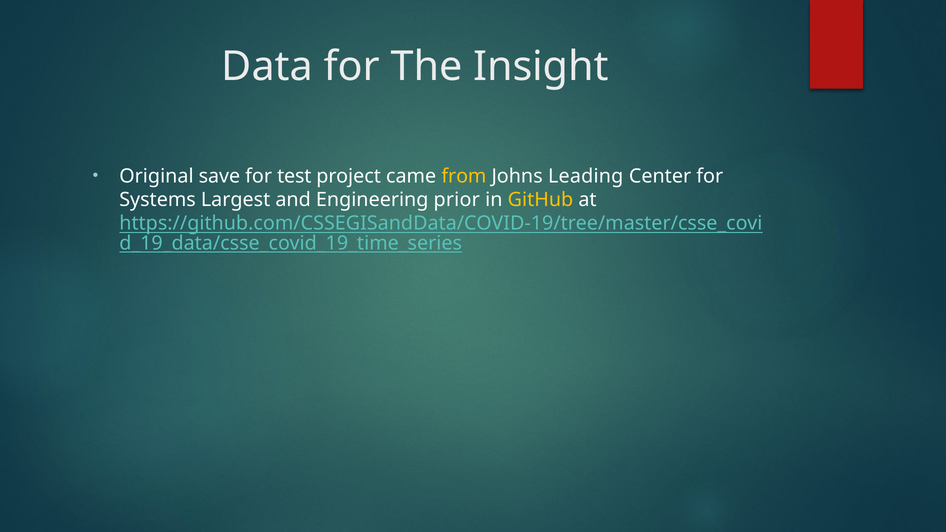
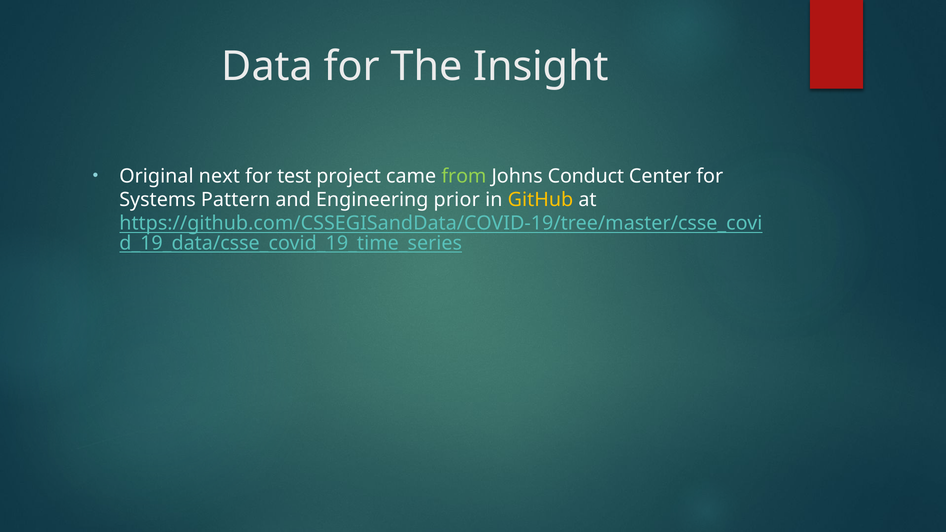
save: save -> next (219, 176)
from colour: yellow -> light green (464, 176)
Leading: Leading -> Conduct (586, 176)
Largest: Largest -> Pattern (236, 200)
